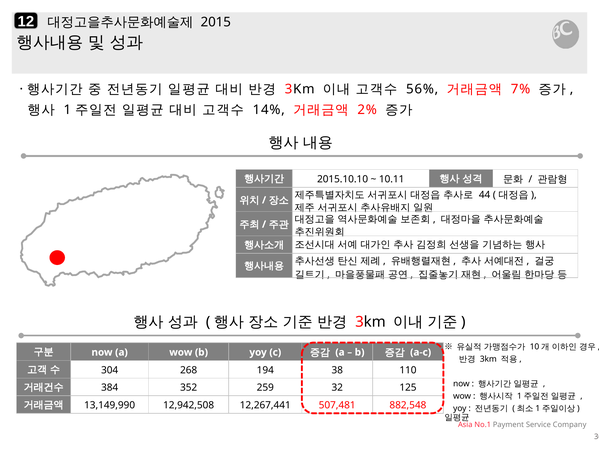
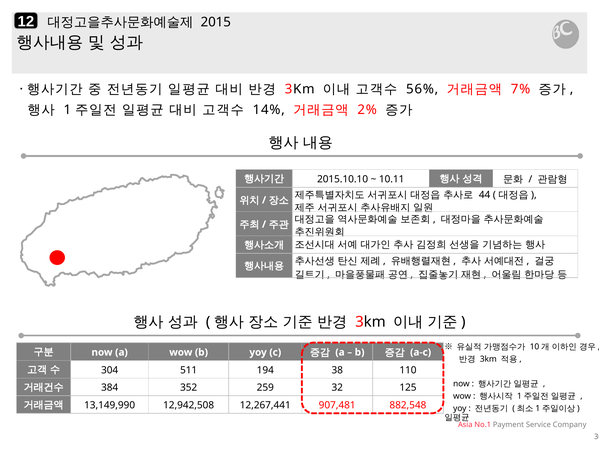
268: 268 -> 511 (189, 370)
507,481: 507,481 -> 907,481 (337, 405)
